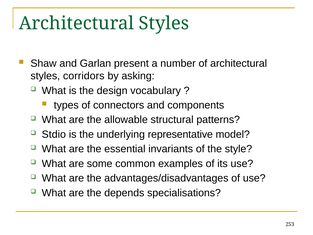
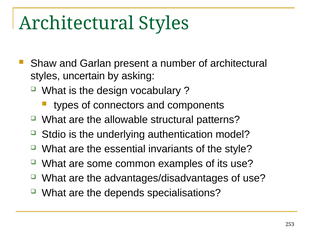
corridors: corridors -> uncertain (84, 76)
representative: representative -> authentication (180, 134)
